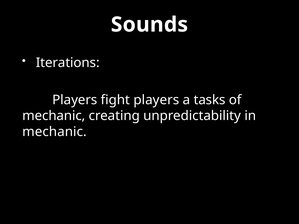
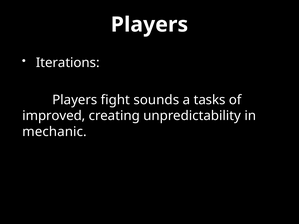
Sounds: Sounds -> Players (149, 25)
fight players: players -> sounds (156, 100)
mechanic: mechanic -> improved (54, 116)
